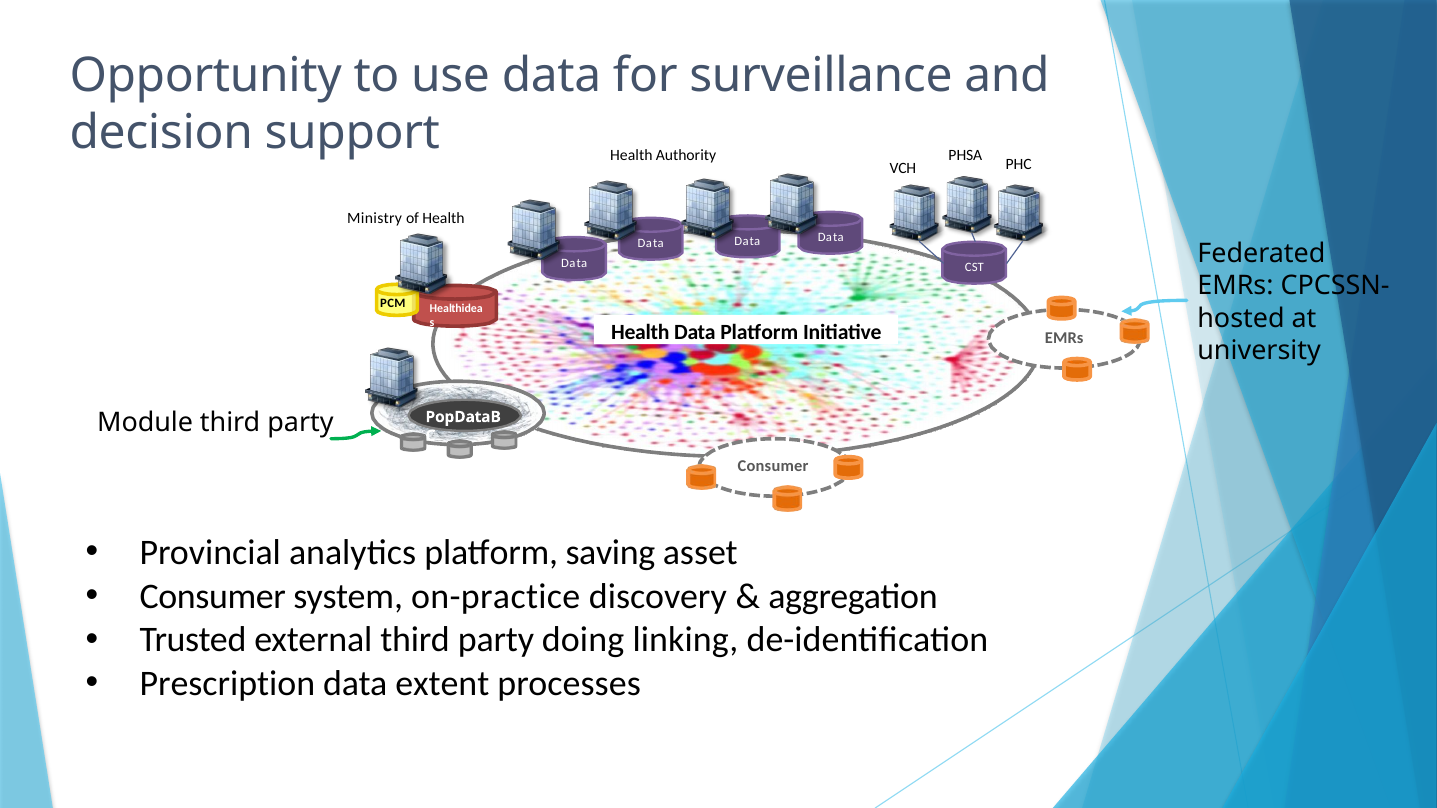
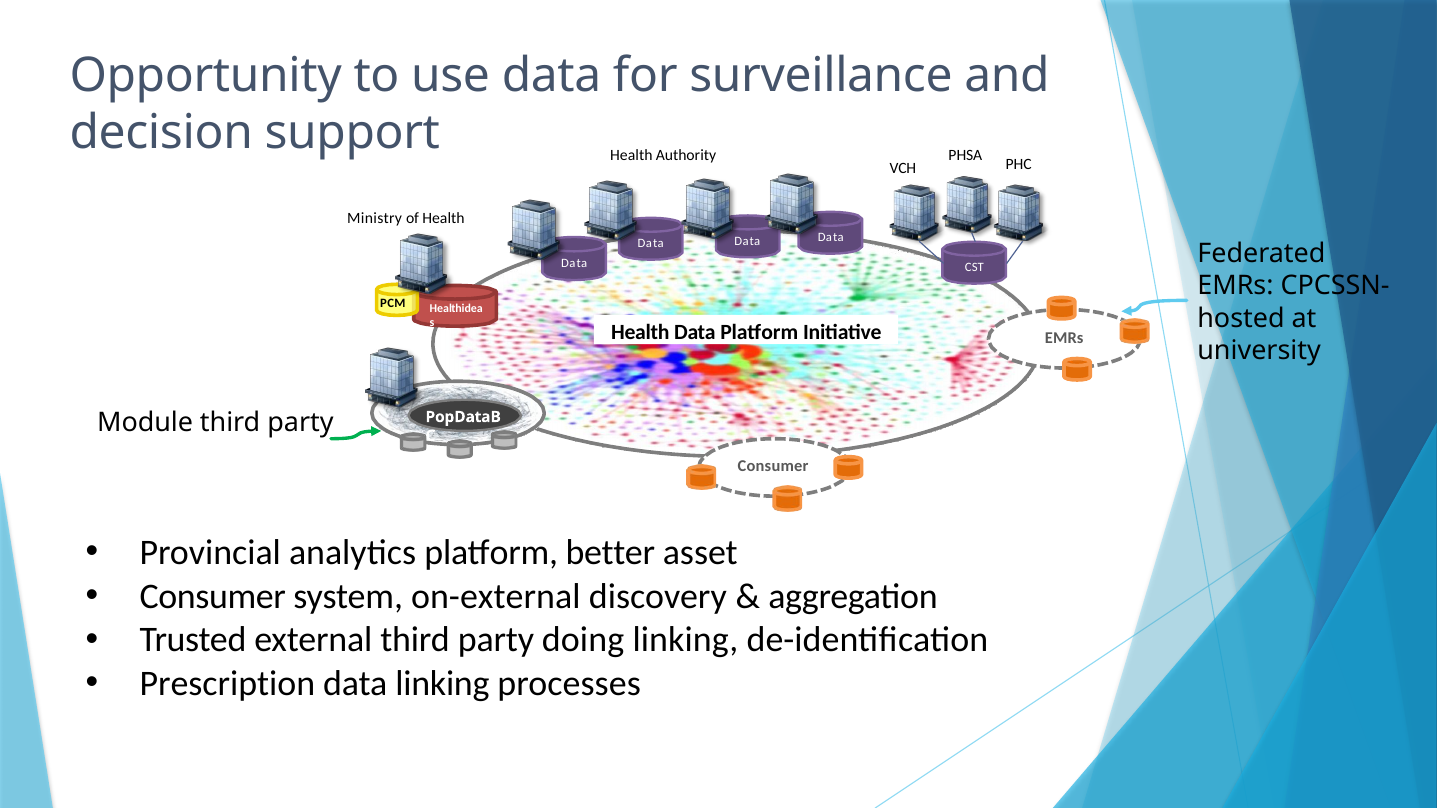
saving: saving -> better (610, 553)
on-practice: on-practice -> on-external (496, 597)
data extent: extent -> linking (442, 684)
